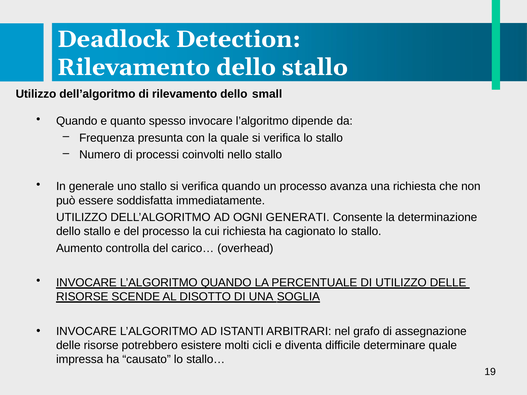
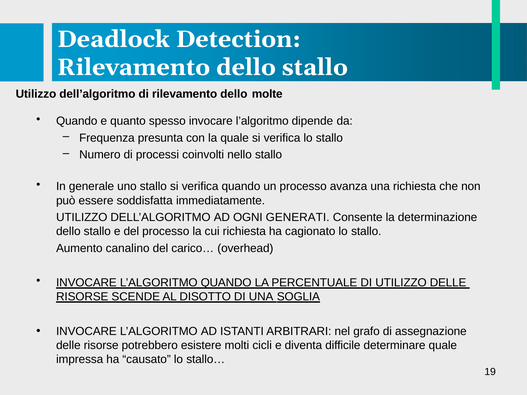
small: small -> molte (267, 94)
controlla: controlla -> canalino (128, 248)
